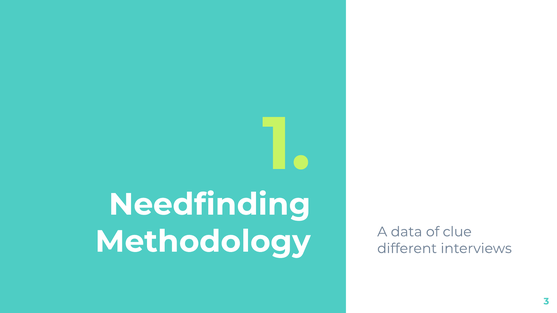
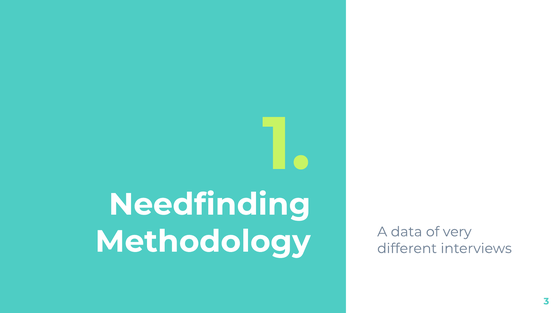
clue: clue -> very (457, 232)
